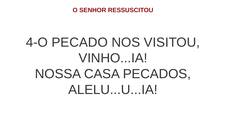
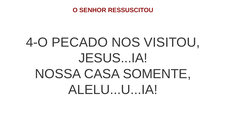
VINHO...IA: VINHO...IA -> JESUS...IA (113, 58)
PECADOS: PECADOS -> SOMENTE (157, 74)
